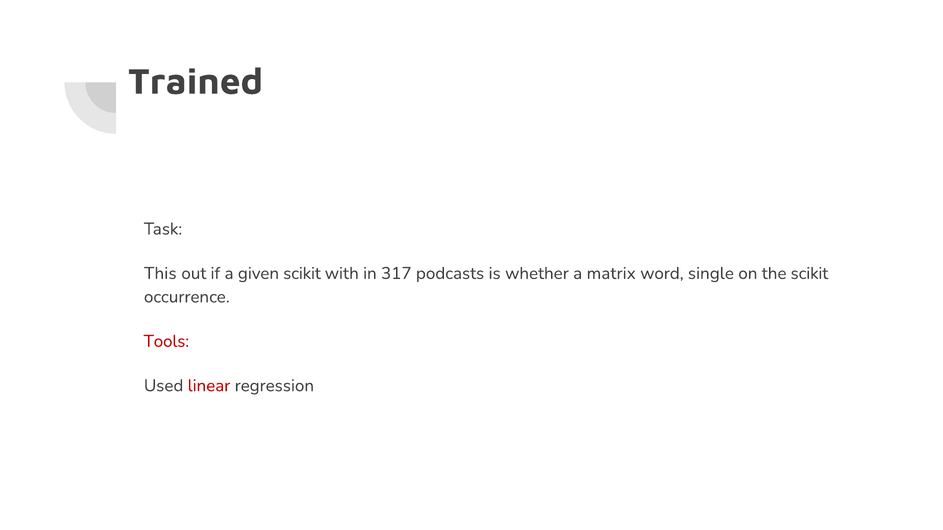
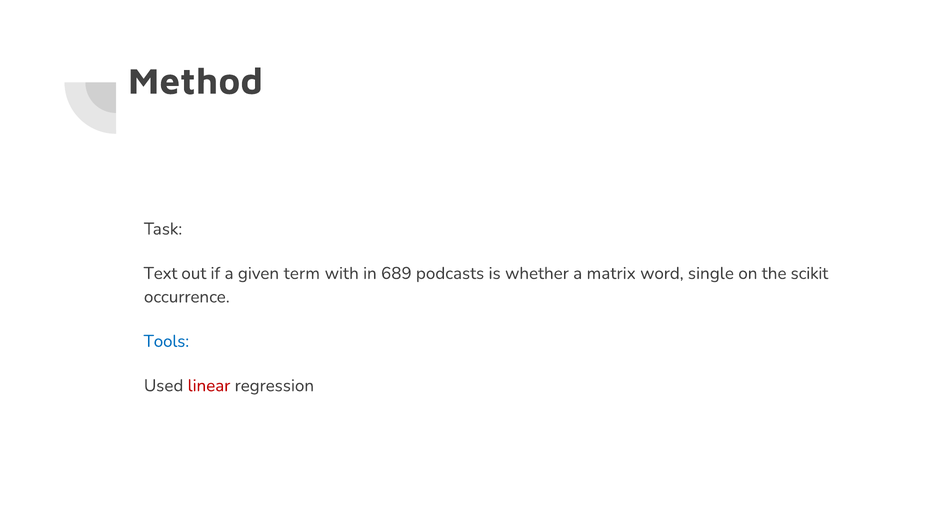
Trained: Trained -> Method (195, 82)
This: This -> Text (161, 274)
given scikit: scikit -> term (302, 274)
317: 317 -> 689 (396, 274)
Tools colour: red -> blue (166, 342)
